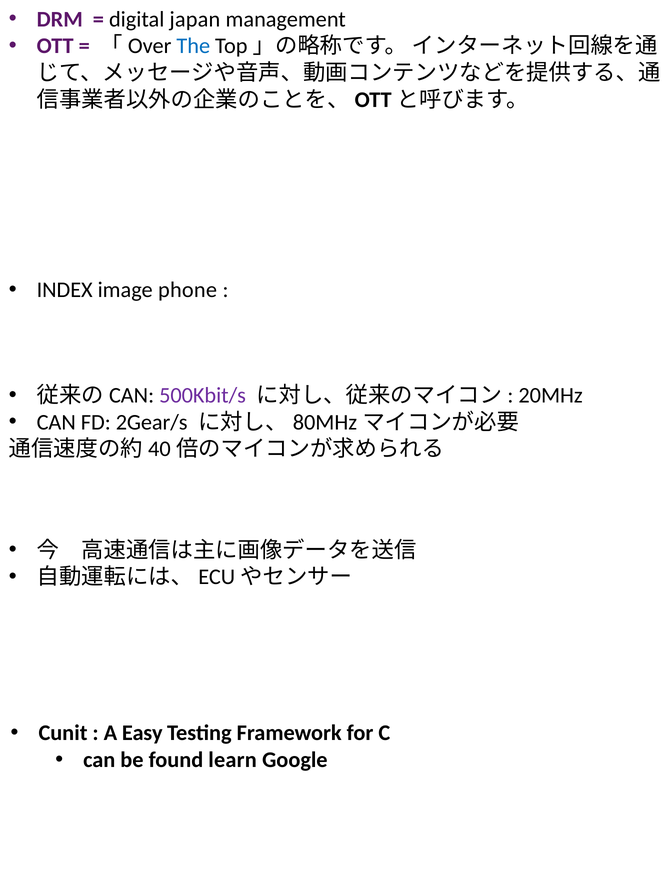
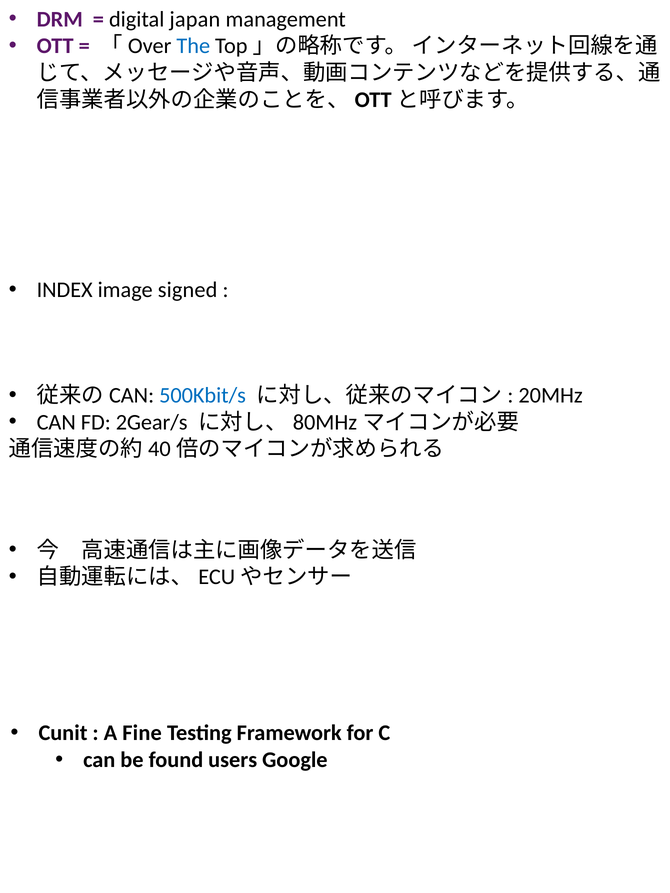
phone: phone -> signed (188, 290)
500Kbit/s colour: purple -> blue (203, 396)
Easy: Easy -> Fine (142, 733)
learn: learn -> users (233, 760)
